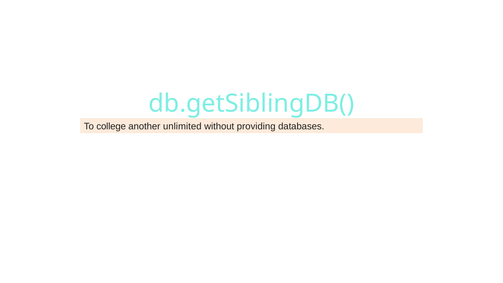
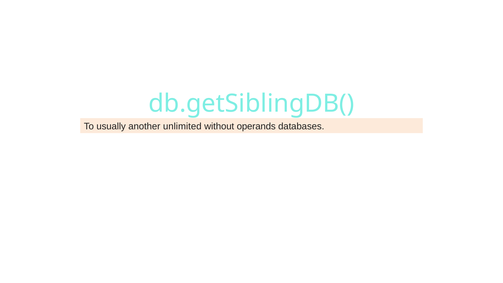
college: college -> usually (111, 126)
providing: providing -> operands (256, 126)
